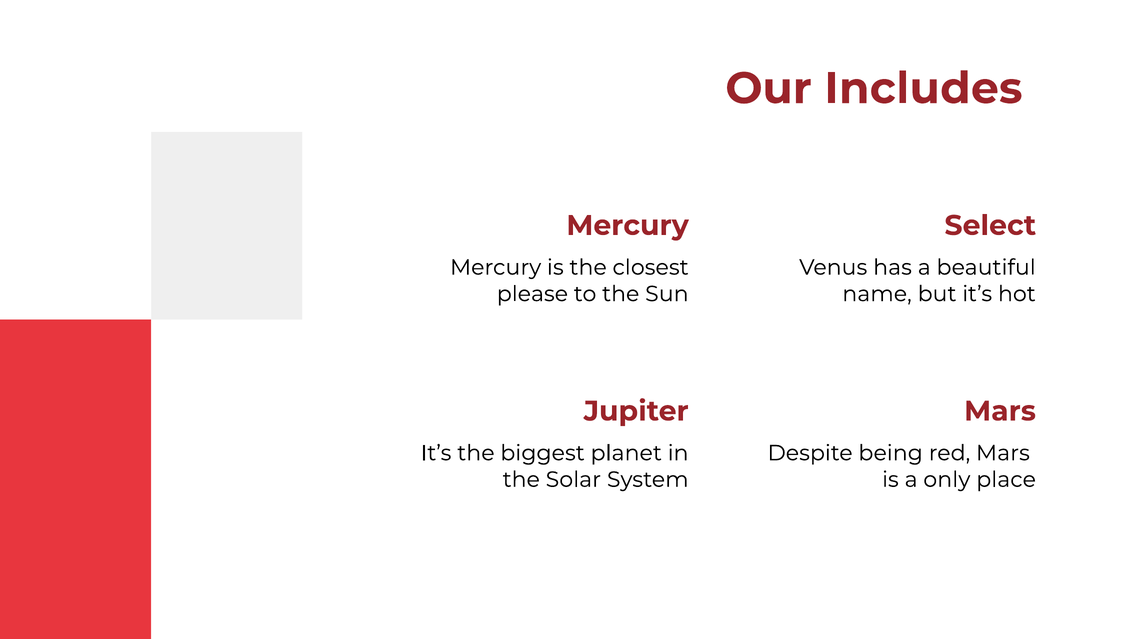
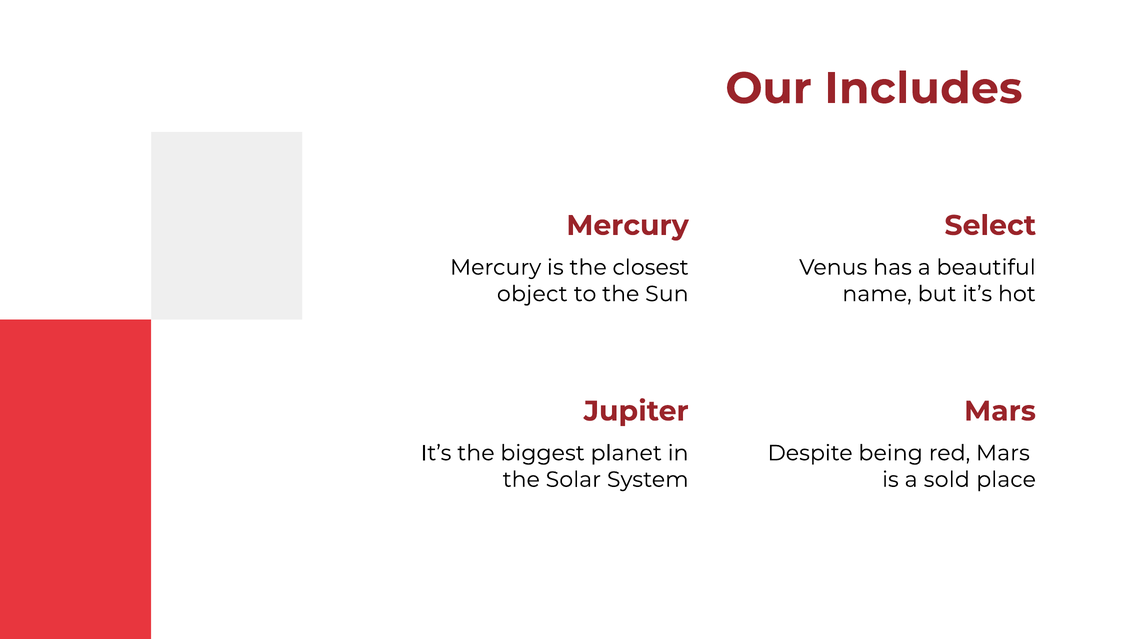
please: please -> object (532, 294)
only: only -> sold (947, 480)
